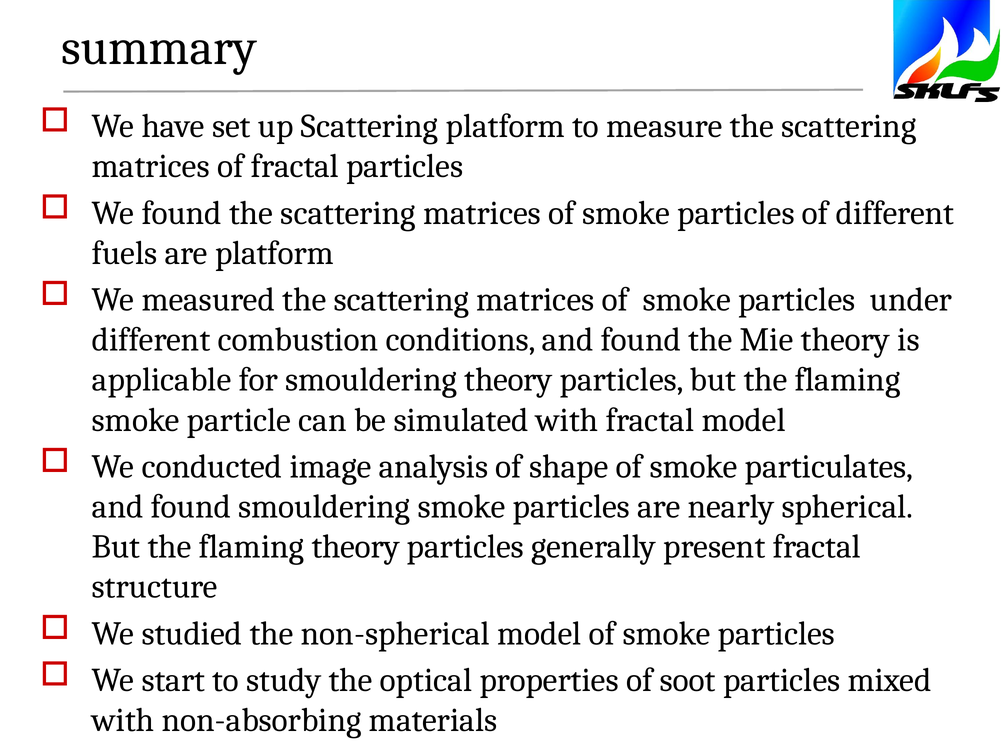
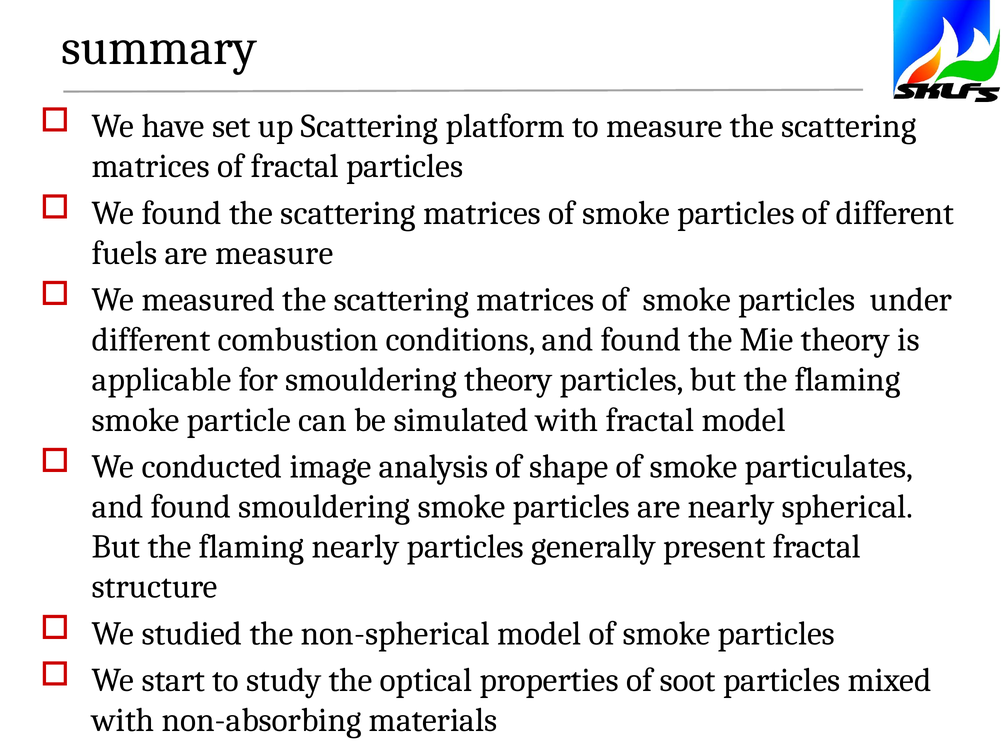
are platform: platform -> measure (274, 253)
flaming theory: theory -> nearly (355, 547)
